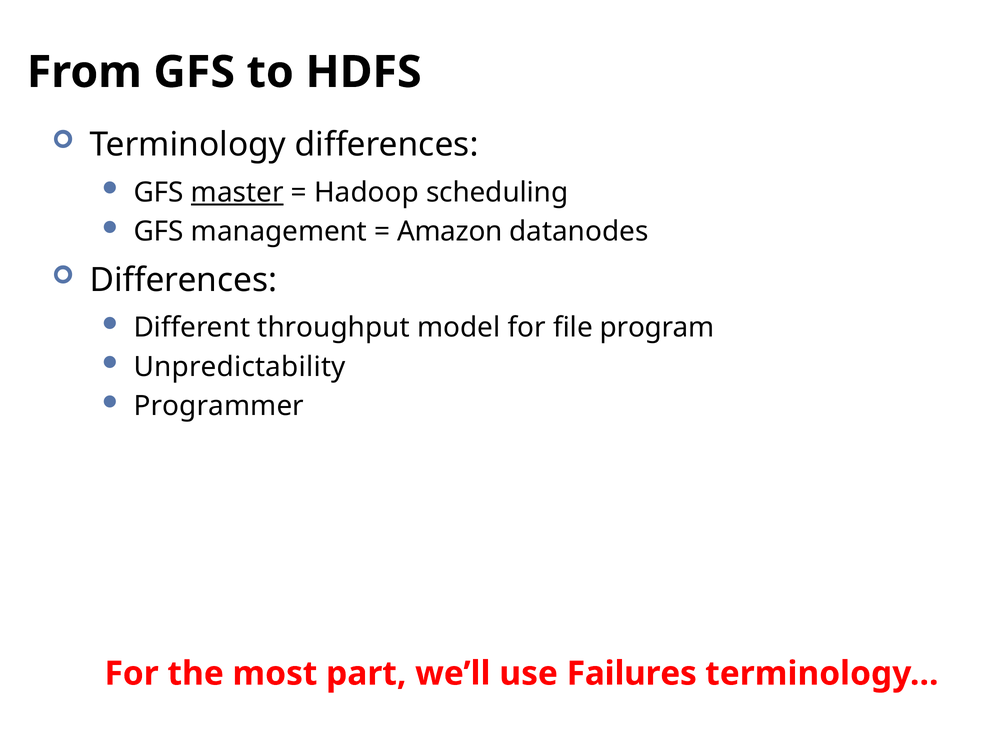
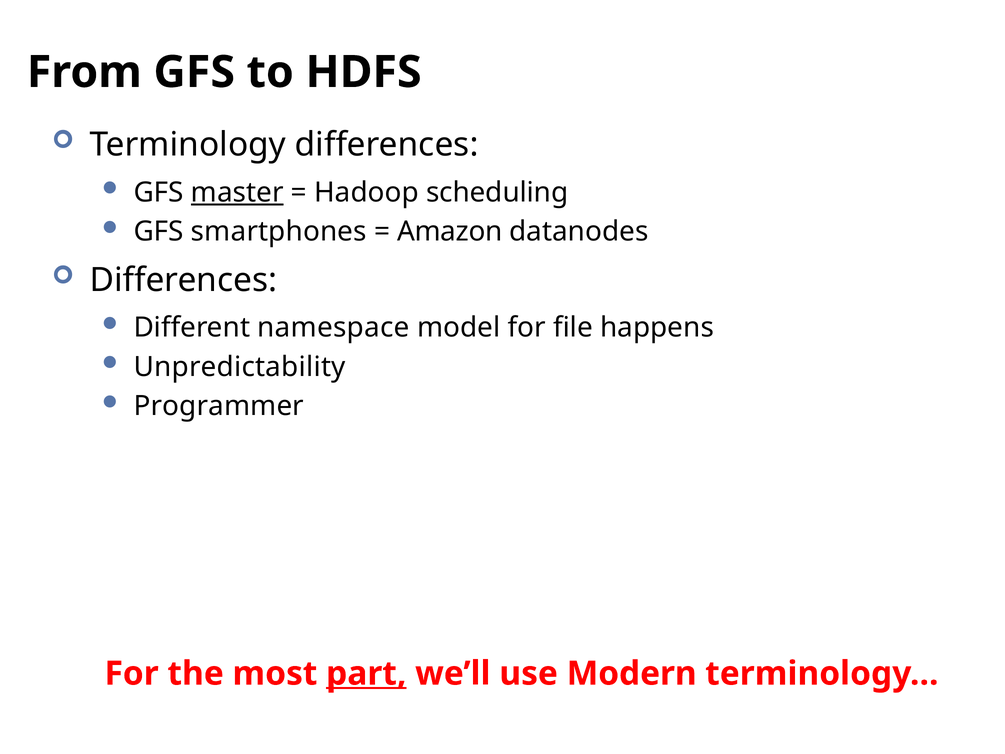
management: management -> smartphones (279, 232)
throughput: throughput -> namespace (334, 328)
program: program -> happens (657, 328)
part underline: none -> present (366, 673)
Failures: Failures -> Modern (632, 673)
